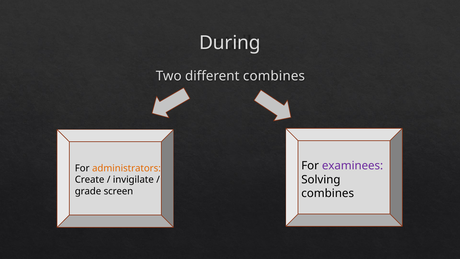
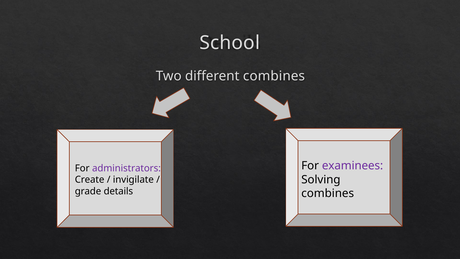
During: During -> School (230, 43)
administrators colour: orange -> purple (126, 168)
screen: screen -> details (118, 191)
